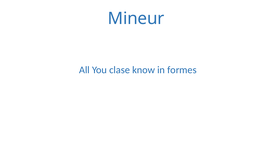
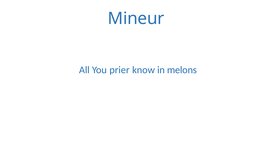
clase: clase -> prier (120, 70)
formes: formes -> melons (182, 70)
